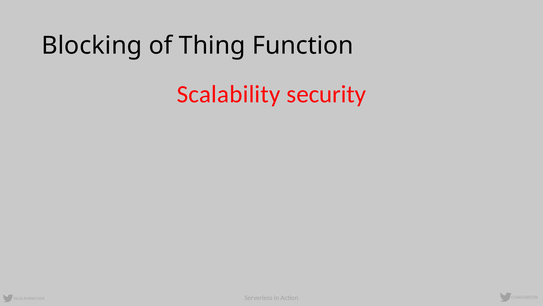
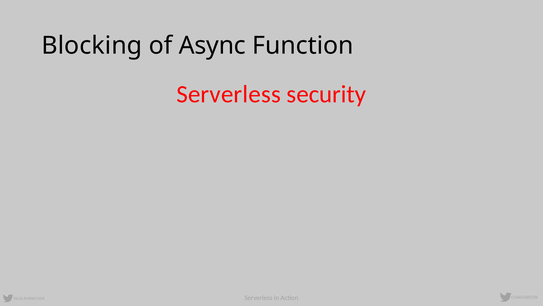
Thing: Thing -> Async (212, 46)
Scalability: Scalability -> Serverless (229, 94)
